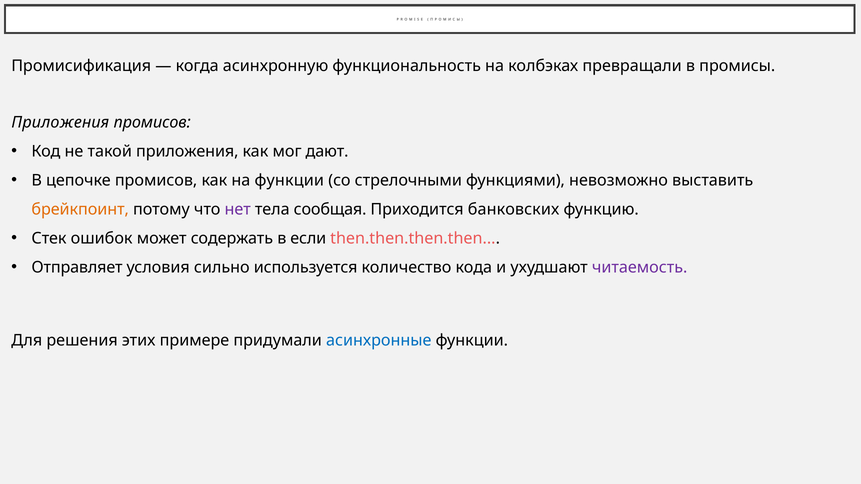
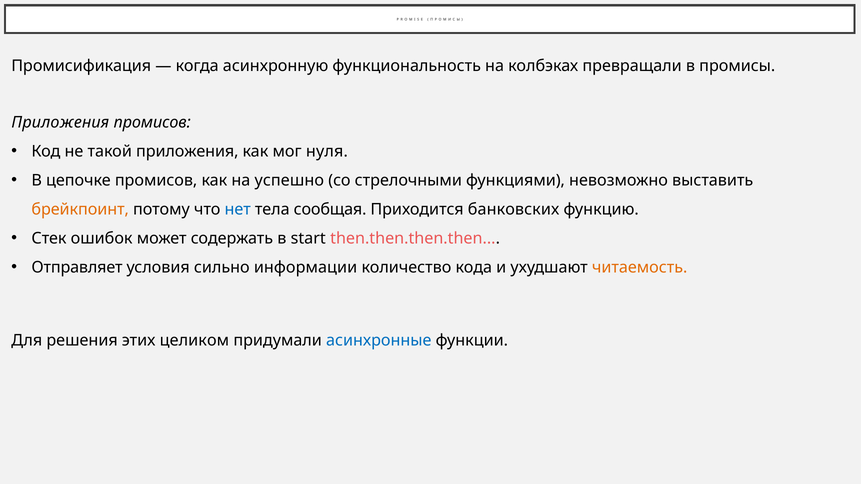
дают: дают -> нуля (327, 151)
на функции: функции -> успешно (289, 180)
нет colour: purple -> blue (238, 209)
если: если -> start (308, 239)
используется: используется -> информации (306, 268)
читаемость colour: purple -> orange (640, 268)
примере: примере -> целиком (194, 341)
